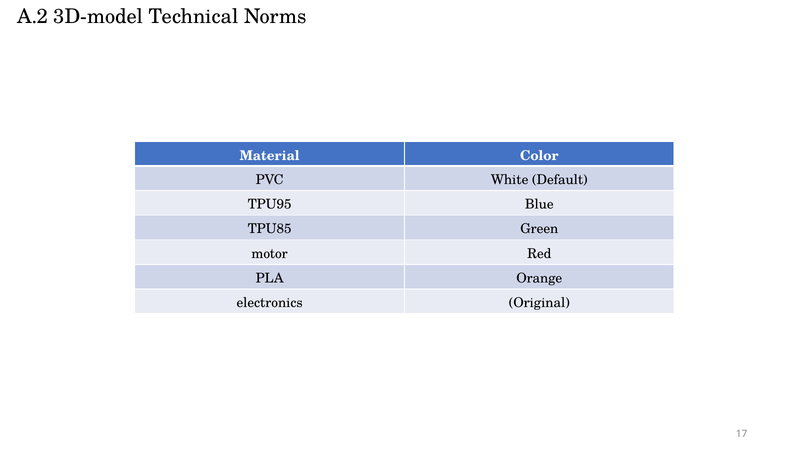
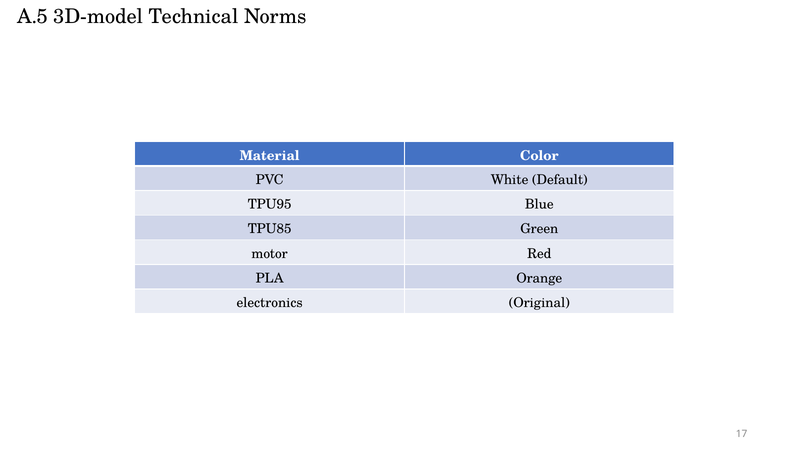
A.2: A.2 -> A.5 (33, 17)
